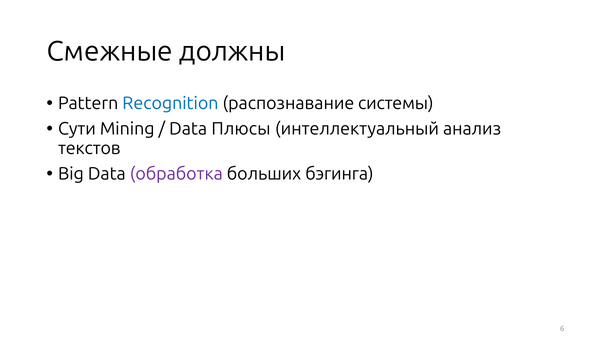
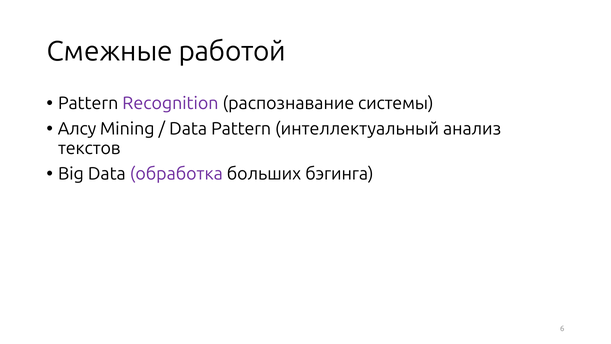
должны: должны -> работой (232, 51)
Recognition colour: blue -> purple (170, 103)
Сути: Сути -> Алсу (77, 129)
Data Плюсы: Плюсы -> Pattern (241, 129)
